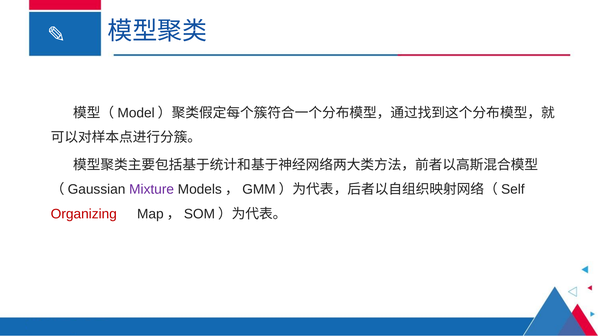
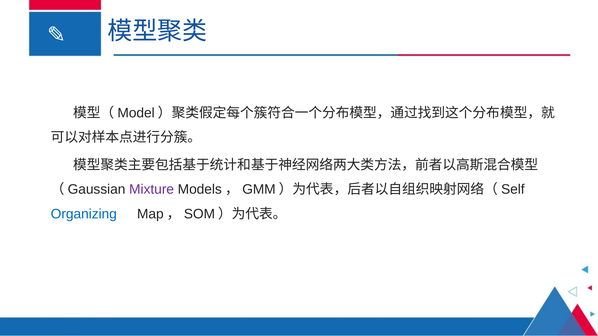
Organizing colour: red -> blue (84, 214)
